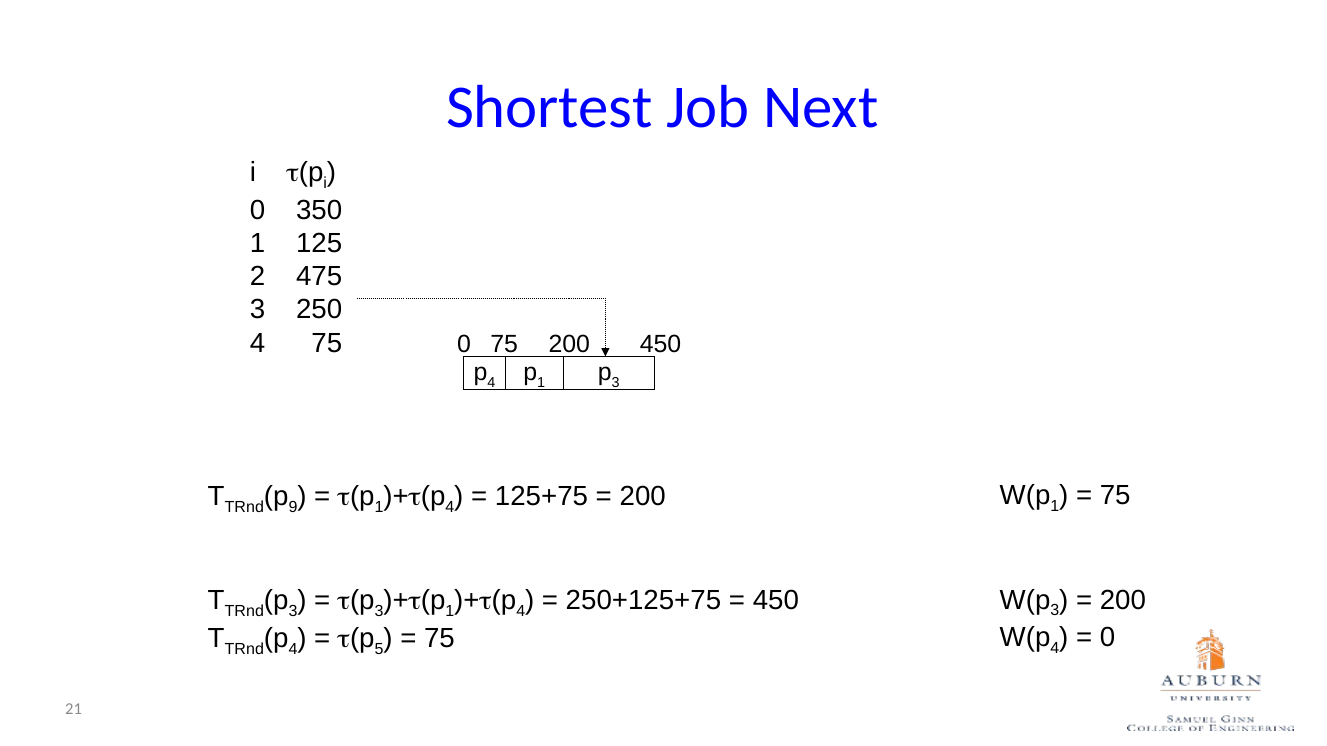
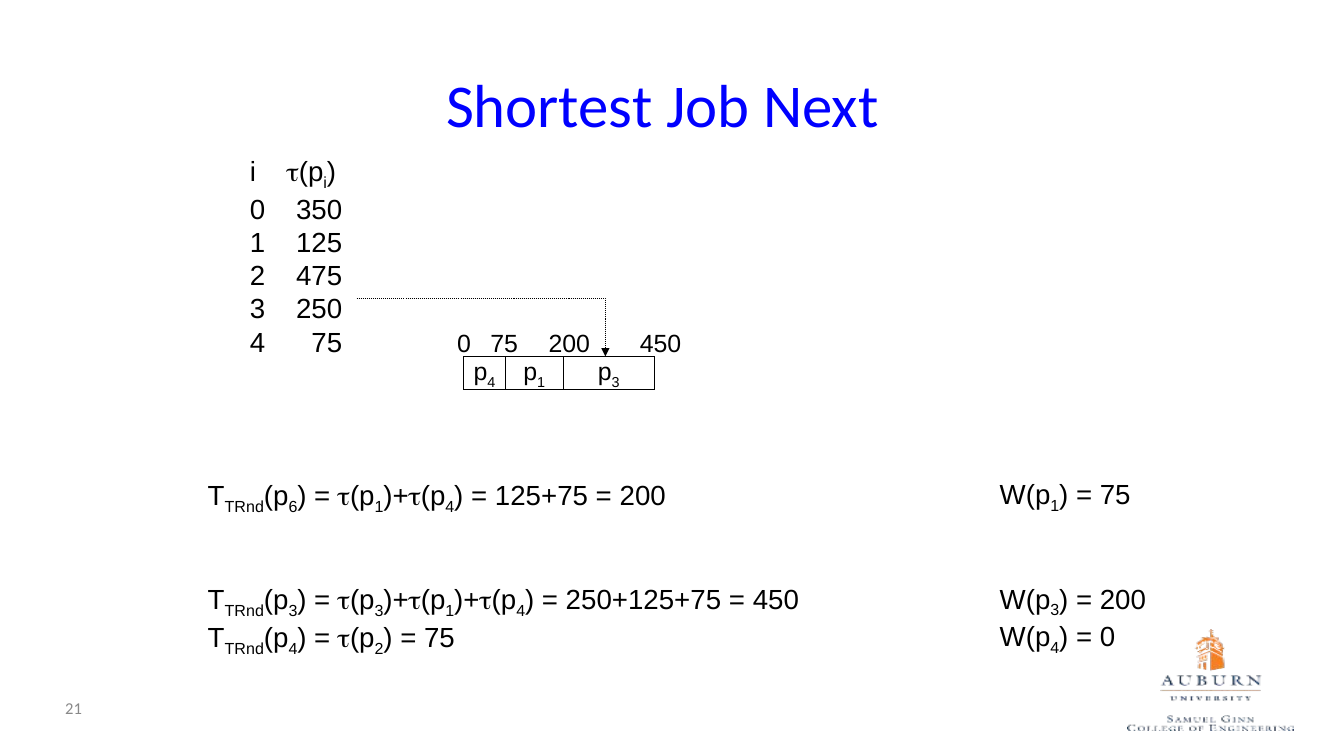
9: 9 -> 6 (293, 508)
5: 5 -> 2 (379, 649)
